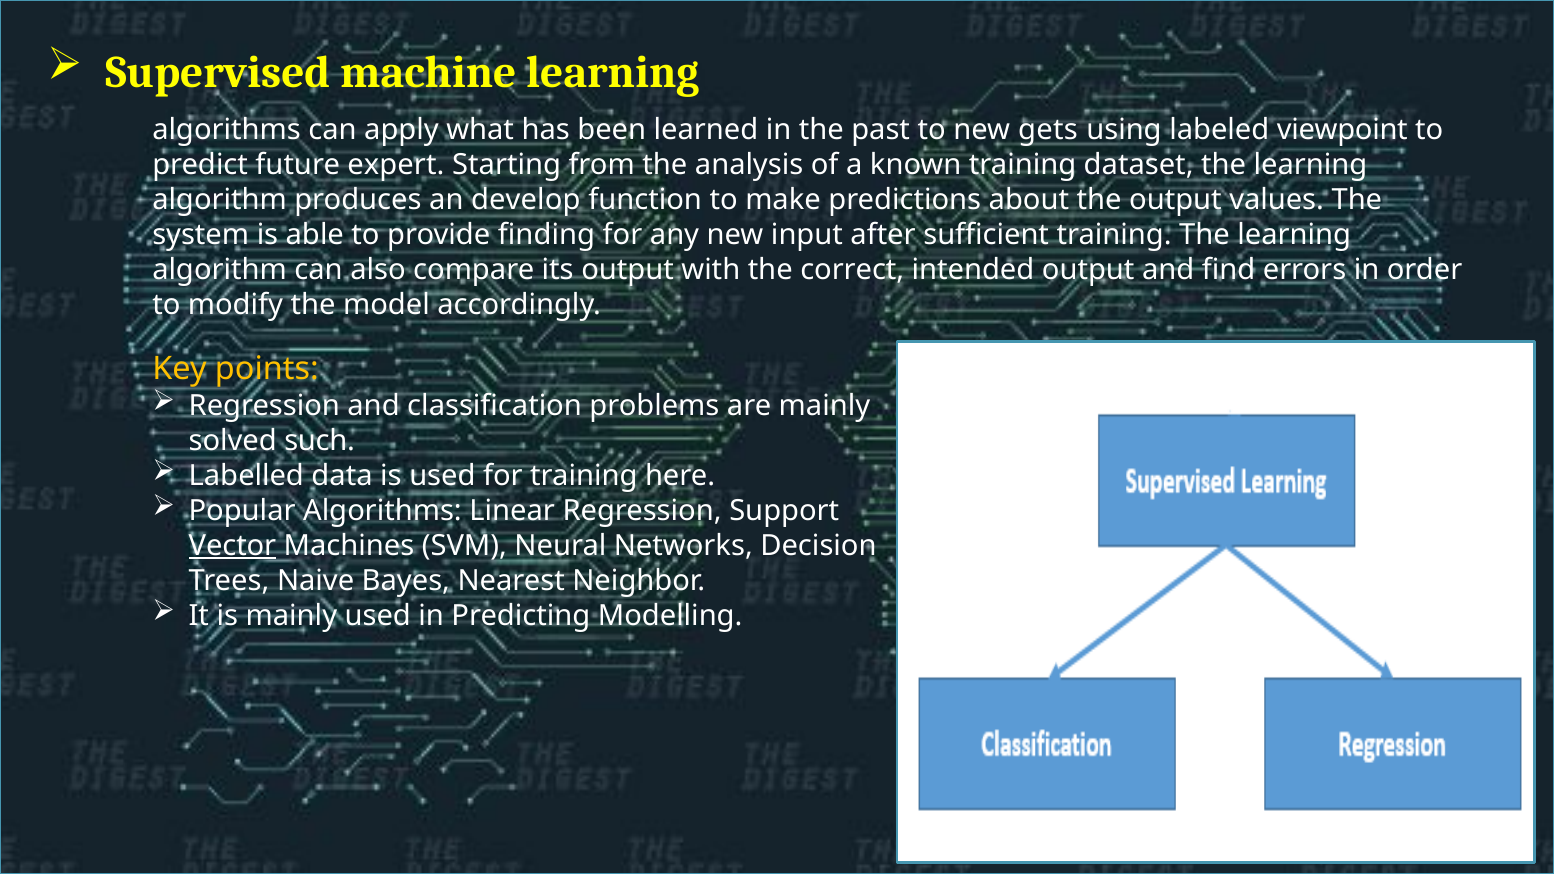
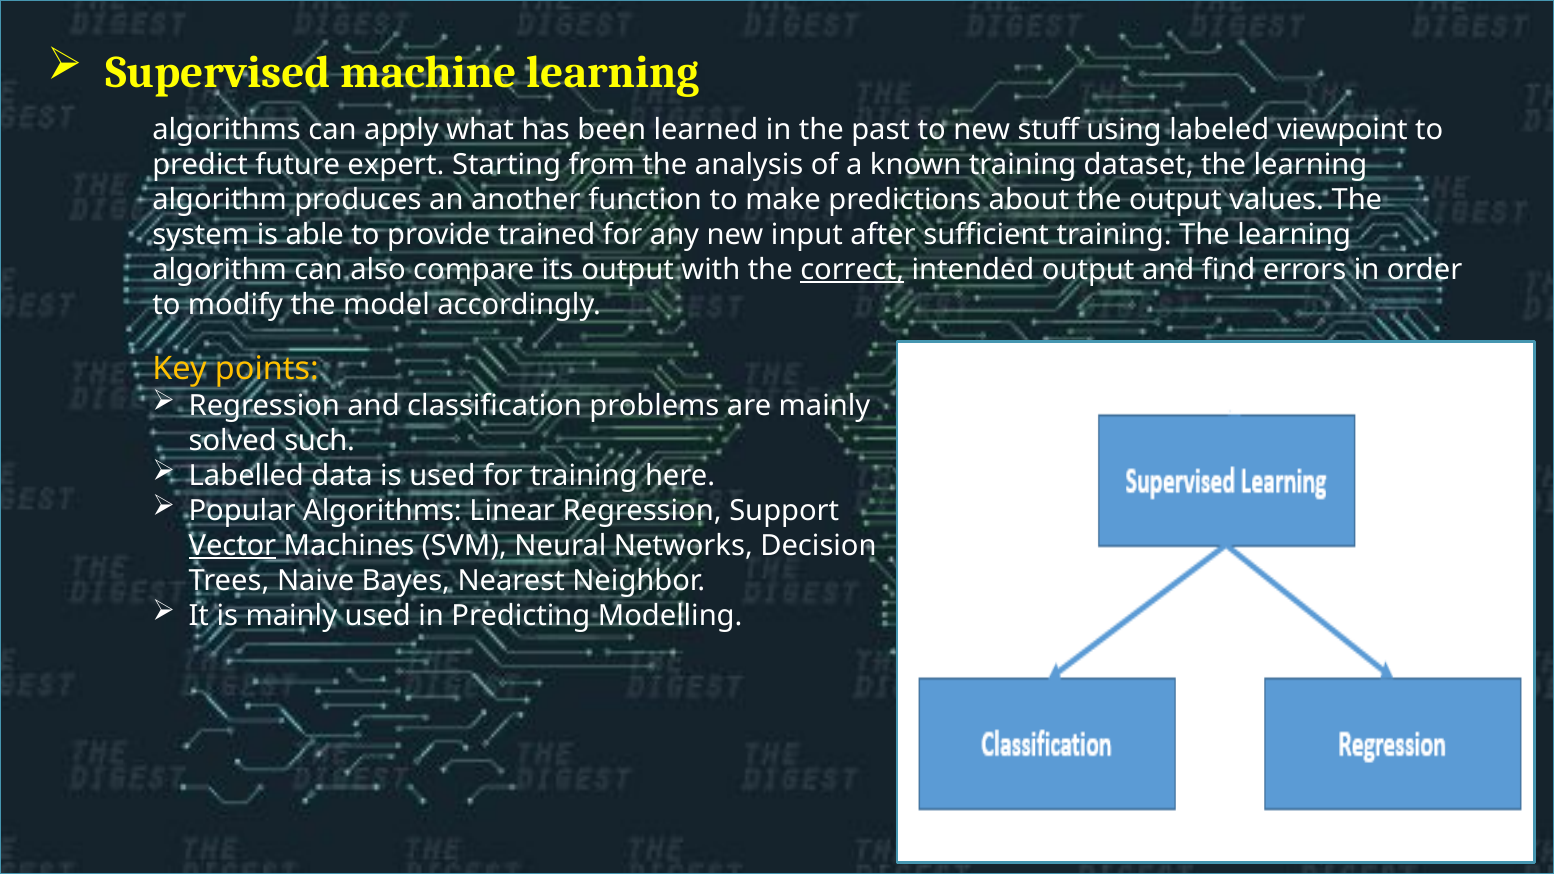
gets: gets -> stuff (1048, 130)
develop: develop -> another (526, 200)
finding: finding -> trained (547, 235)
correct underline: none -> present (852, 270)
